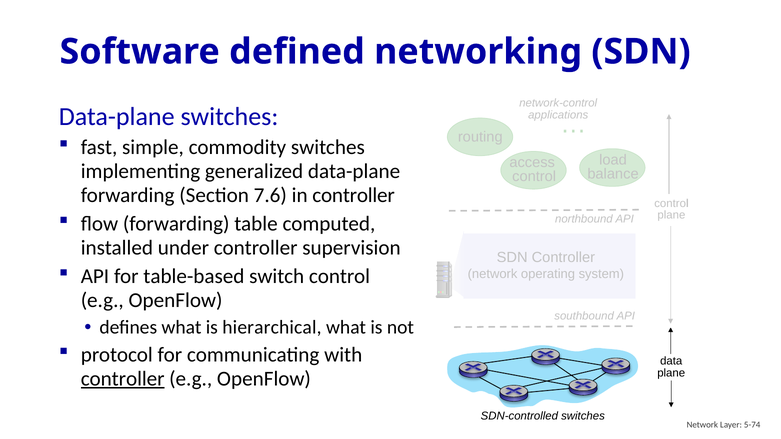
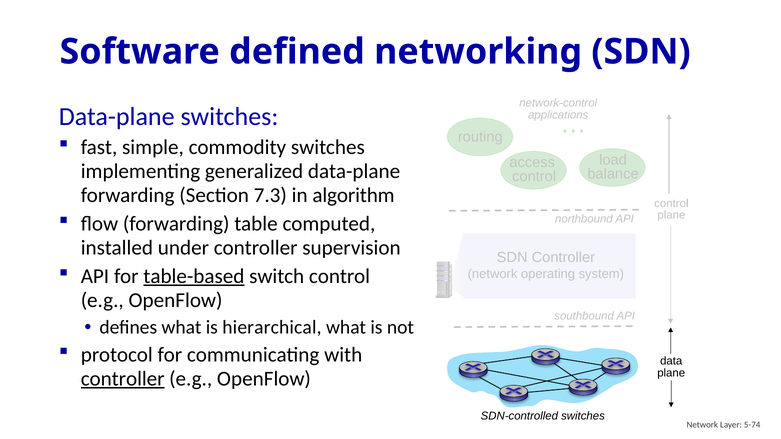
7.6: 7.6 -> 7.3 (270, 196)
in controller: controller -> algorithm (354, 196)
table-based underline: none -> present (194, 276)
